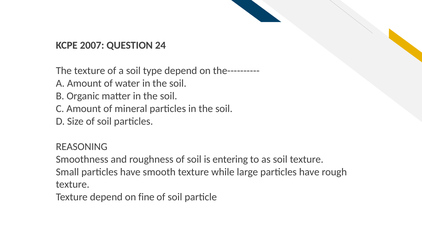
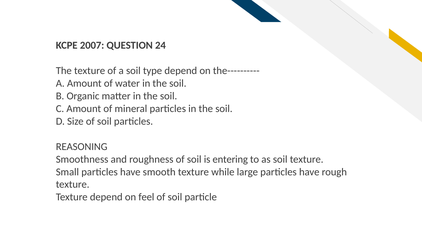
fine: fine -> feel (146, 197)
